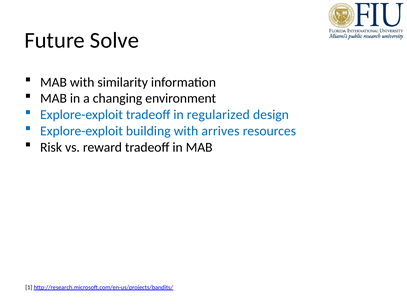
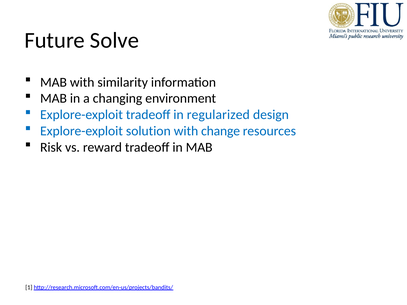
building: building -> solution (148, 131)
arrives: arrives -> change (221, 131)
